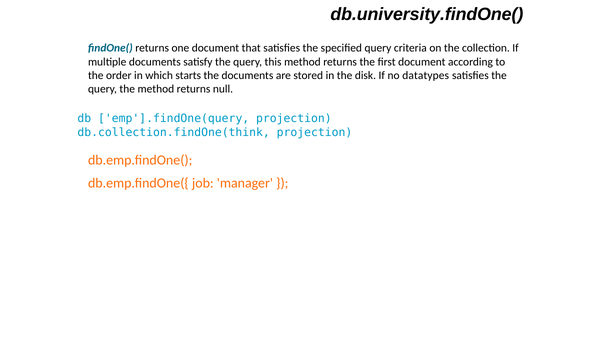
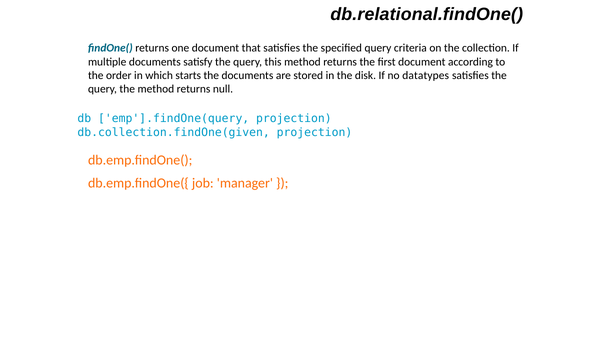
db.university.findOne(: db.university.findOne( -> db.relational.findOne( (427, 14)
db.collection.findOne(think: db.collection.findOne(think -> db.collection.findOne(given (174, 132)
